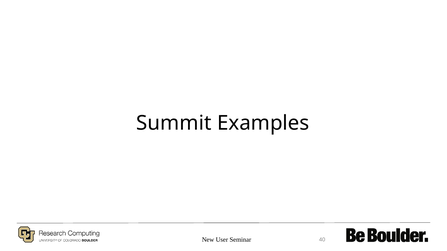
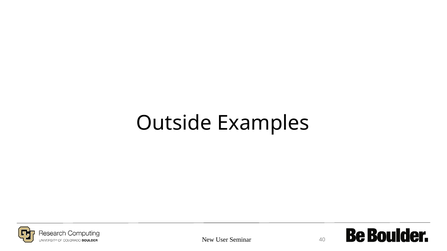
Summit: Summit -> Outside (174, 123)
